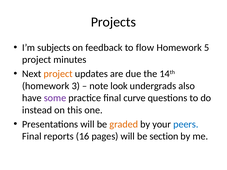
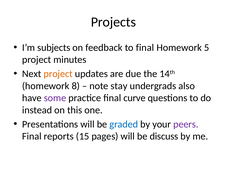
to flow: flow -> final (145, 48)
3: 3 -> 8 (76, 86)
look: look -> stay (119, 86)
graded colour: orange -> blue (124, 124)
peers colour: blue -> purple (186, 124)
16: 16 -> 15 (83, 136)
section: section -> discuss (164, 136)
